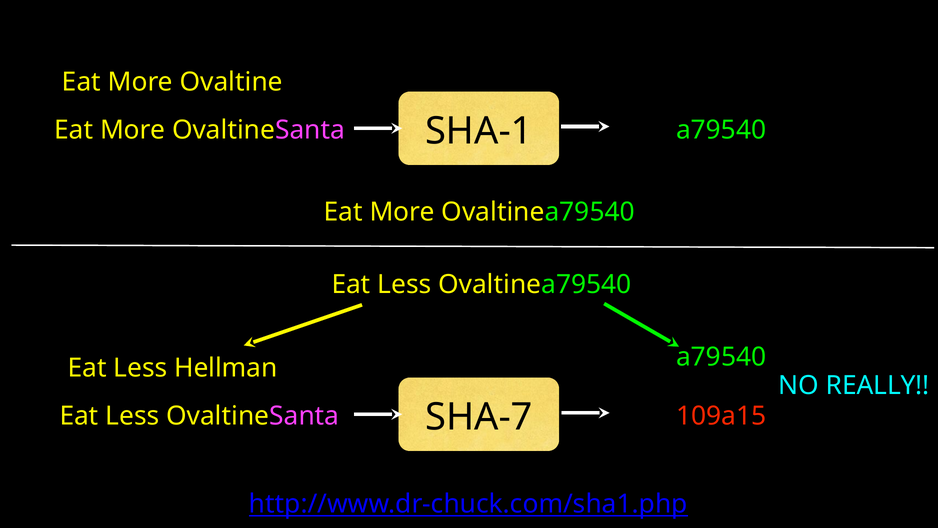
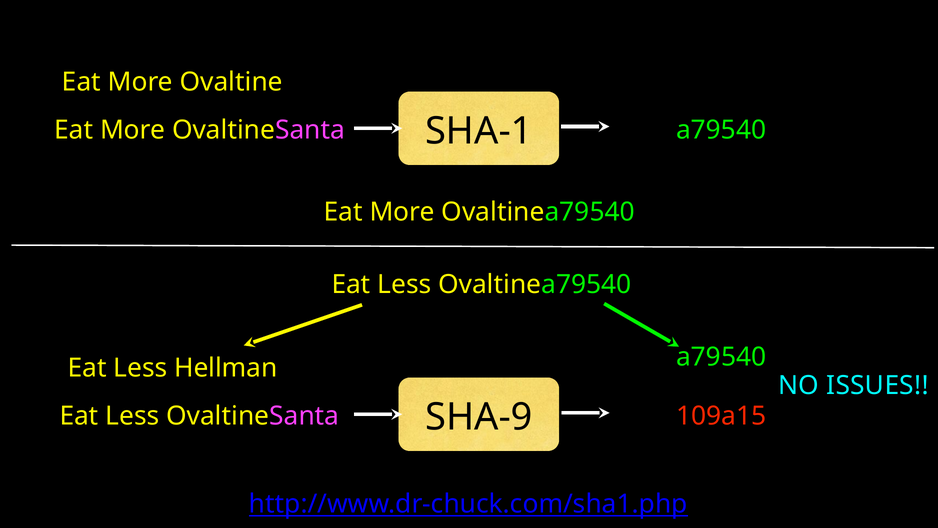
REALLY: REALLY -> ISSUES (877, 385)
SHA-7: SHA-7 -> SHA-9 (479, 417)
